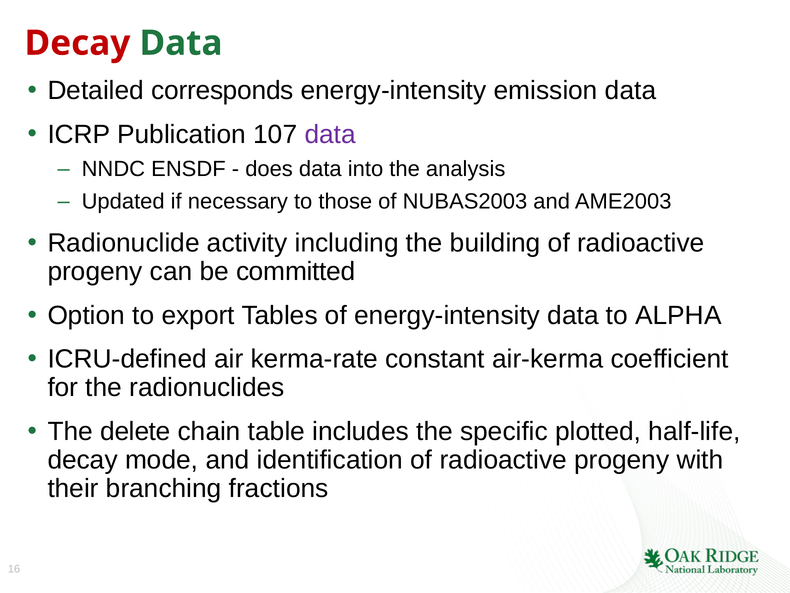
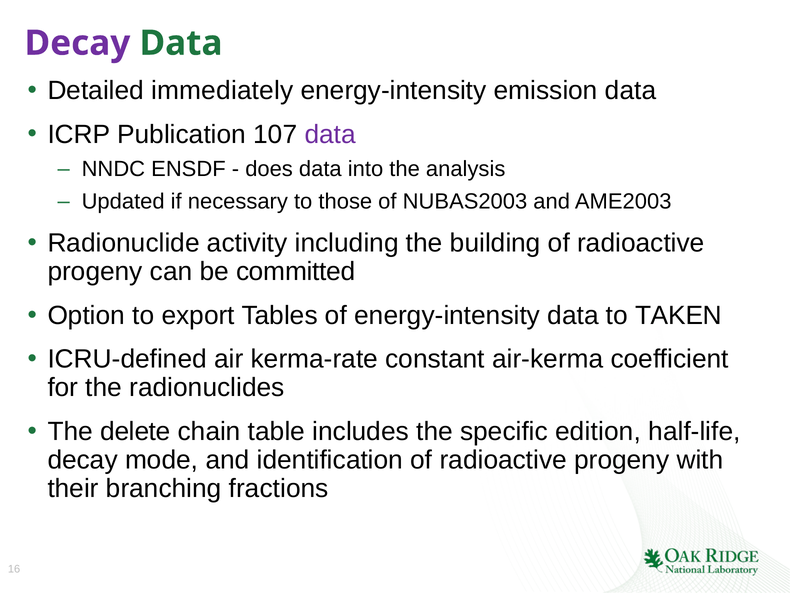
Decay colour: red -> purple (77, 43)
corresponds: corresponds -> immediately (222, 90)
ALPHA: ALPHA -> TAKEN (679, 315)
plotted: plotted -> edition (598, 431)
